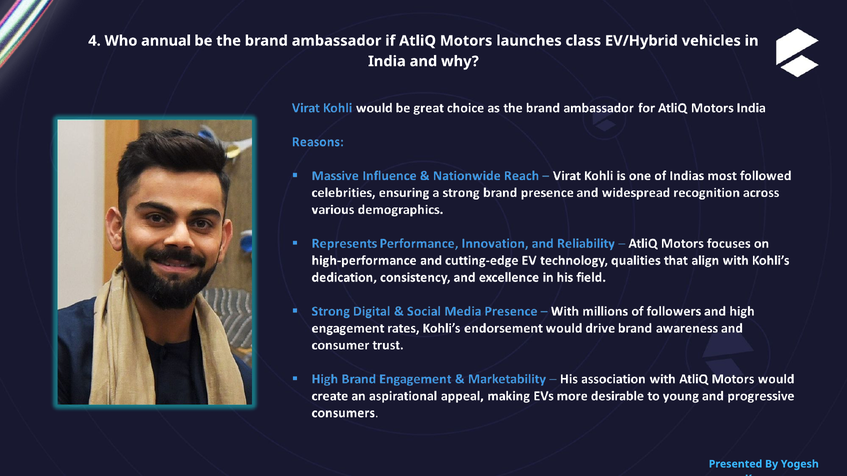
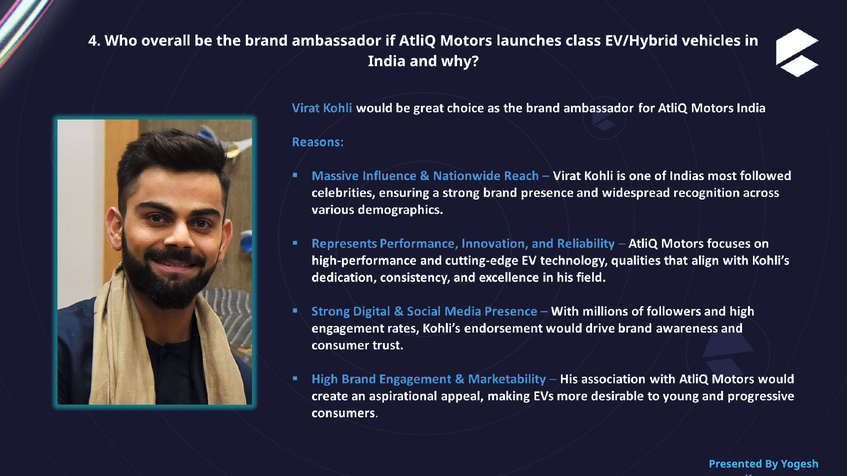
annual: annual -> overall (166, 41)
